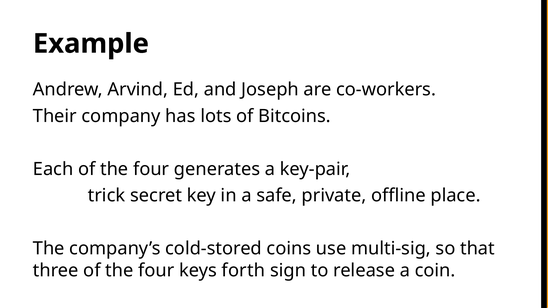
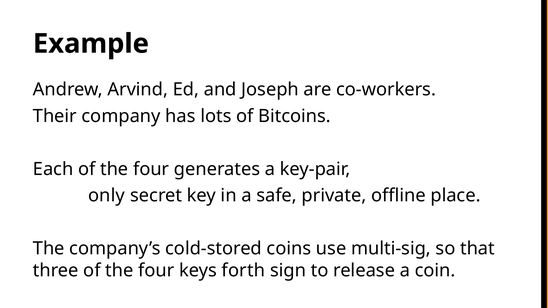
trick: trick -> only (106, 196)
